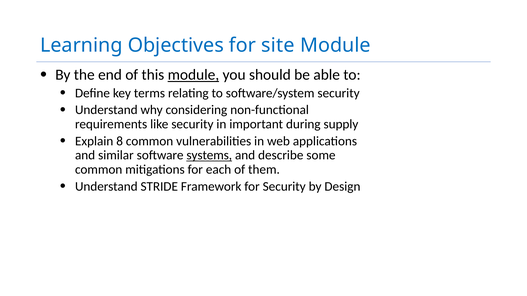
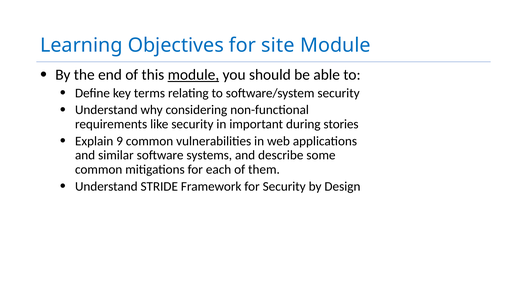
supply: supply -> stories (341, 124)
8: 8 -> 9 (120, 141)
systems underline: present -> none (209, 156)
